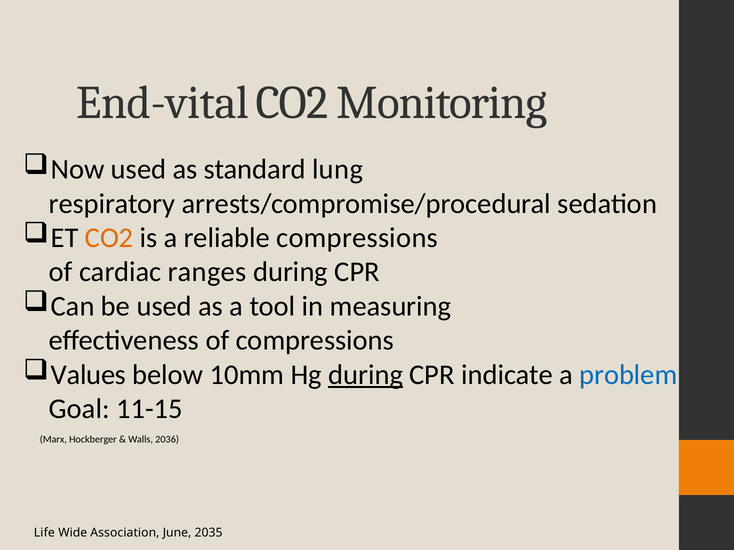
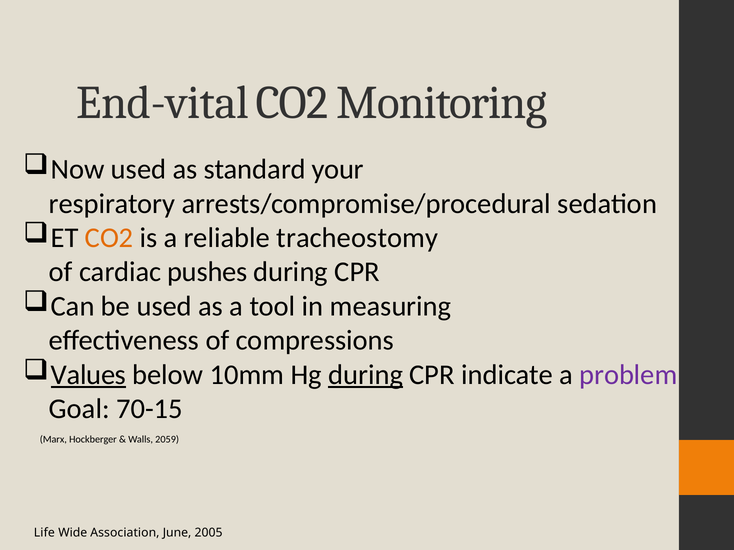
lung: lung -> your (338, 170)
reliable compressions: compressions -> tracheostomy (357, 238)
ranges: ranges -> pushes (207, 272)
Values underline: none -> present (88, 375)
problem colour: blue -> purple (628, 375)
11-15: 11-15 -> 70-15 (149, 409)
2036: 2036 -> 2059 (167, 440)
2035: 2035 -> 2005 (209, 533)
